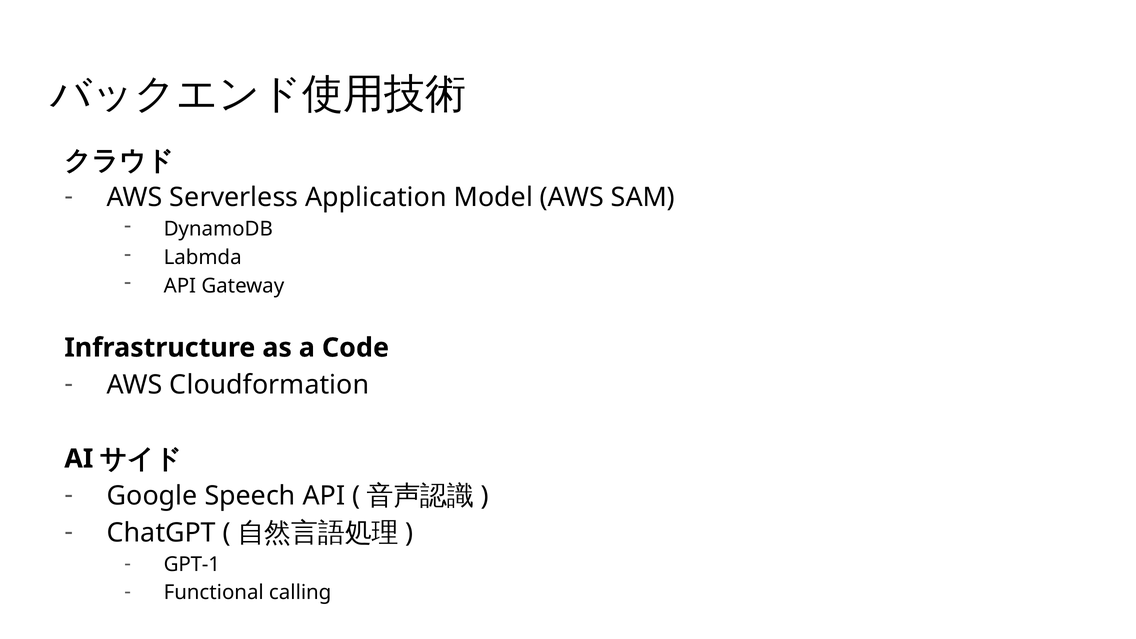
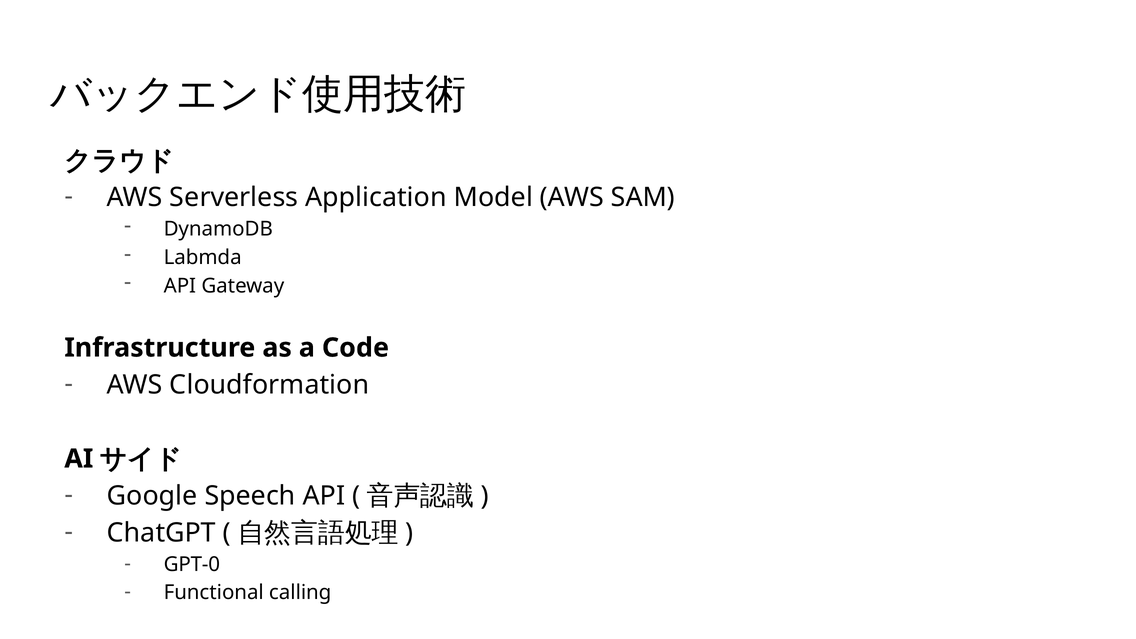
GPT-1: GPT-1 -> GPT-0 (192, 564)
